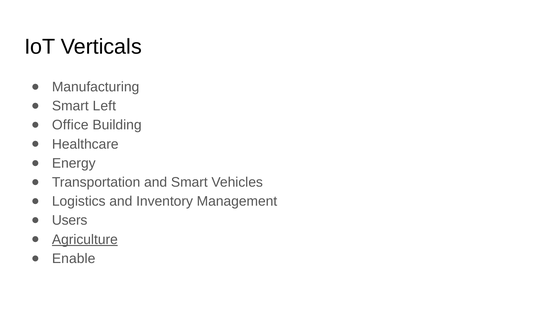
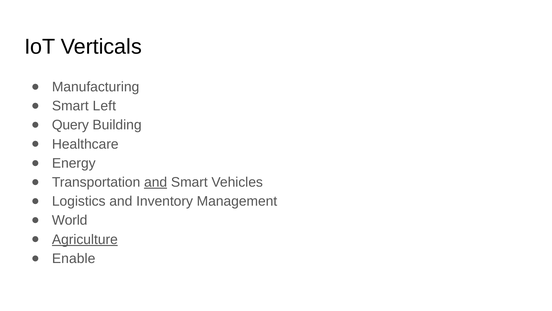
Office: Office -> Query (70, 125)
and underline: none -> present (156, 182)
Users: Users -> World (70, 220)
